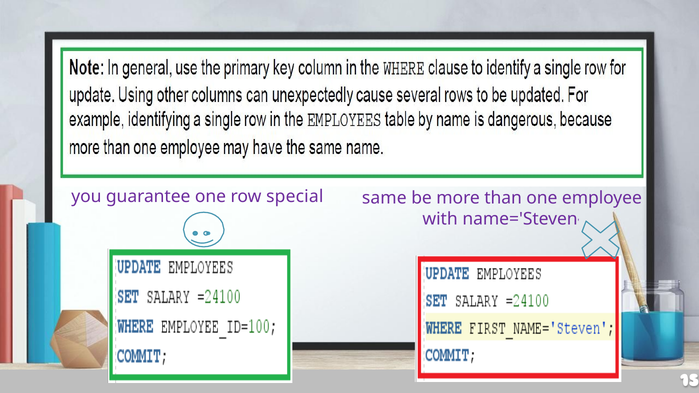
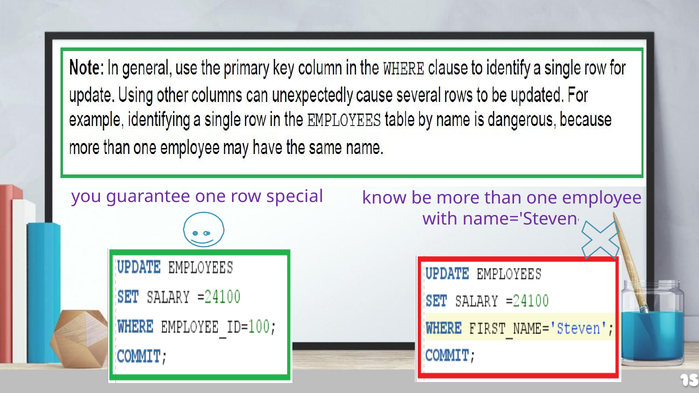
same: same -> know (384, 198)
